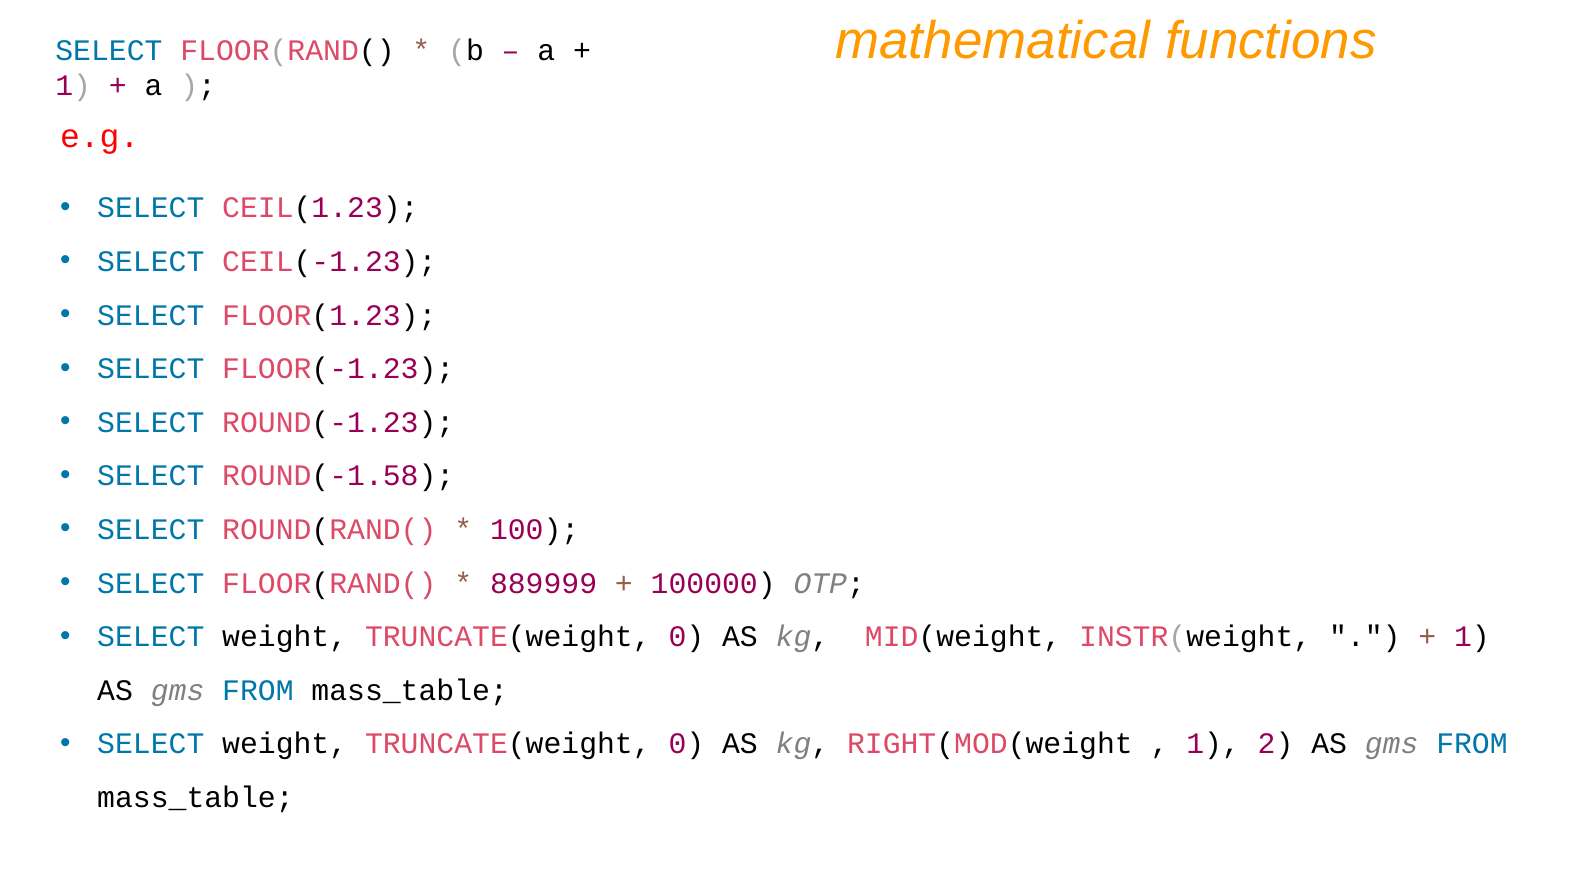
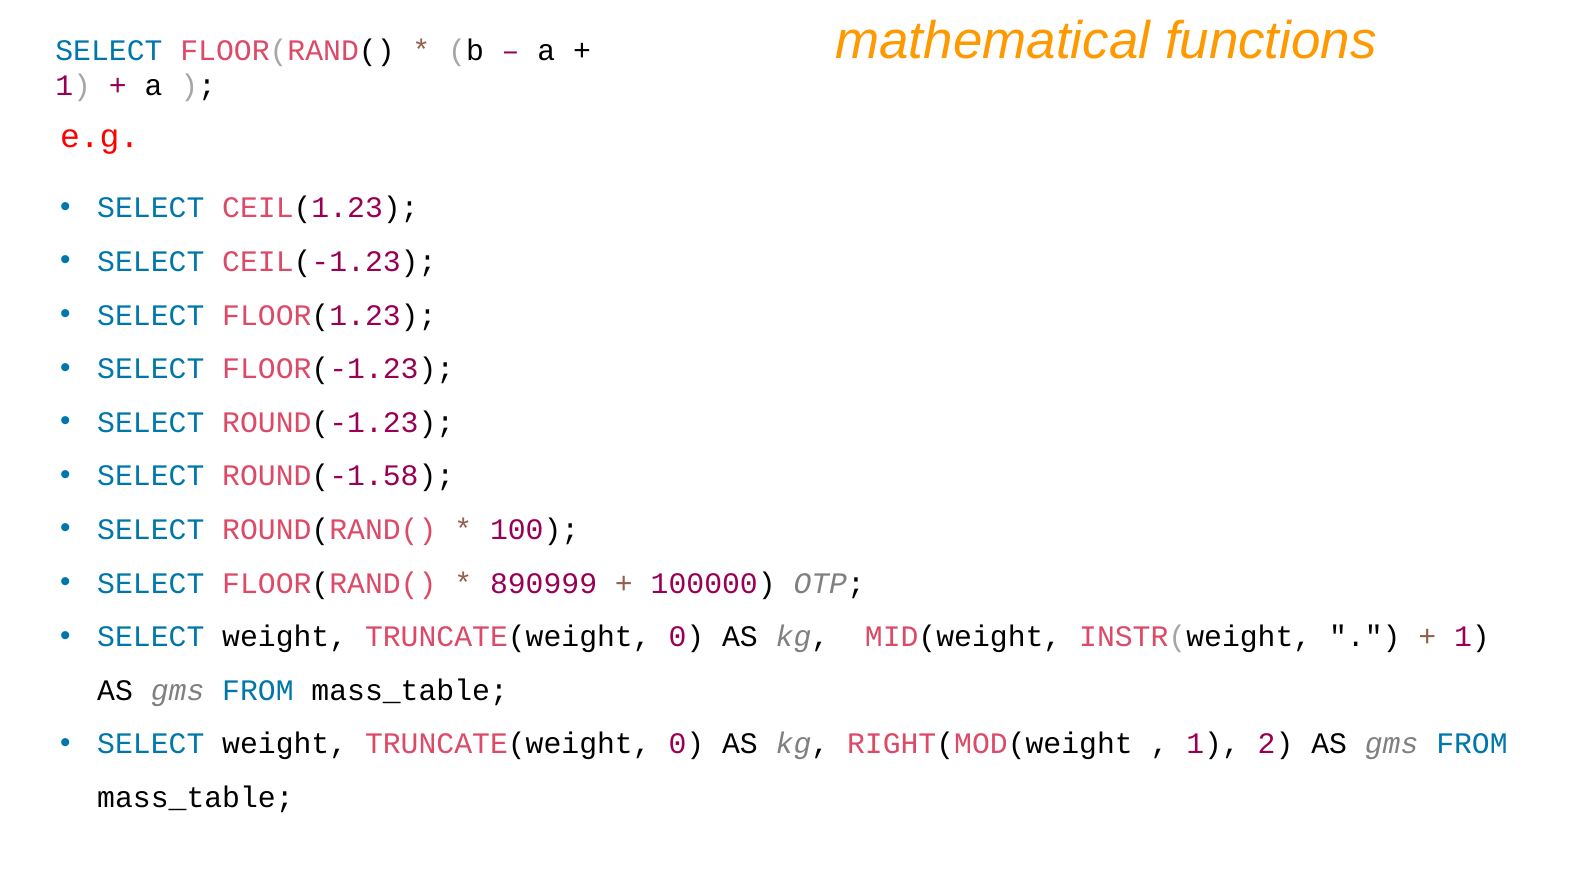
889999: 889999 -> 890999 (544, 583)
